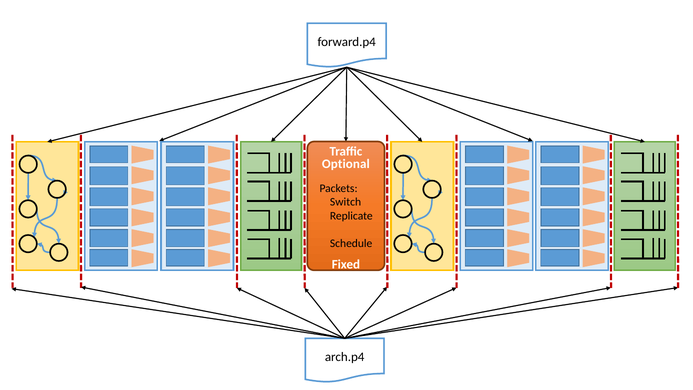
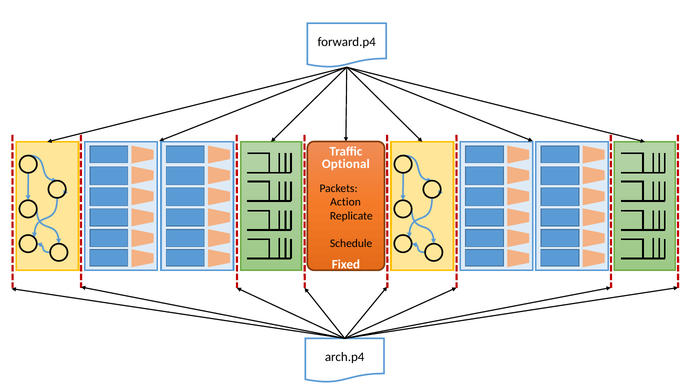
Switch: Switch -> Action (346, 202)
